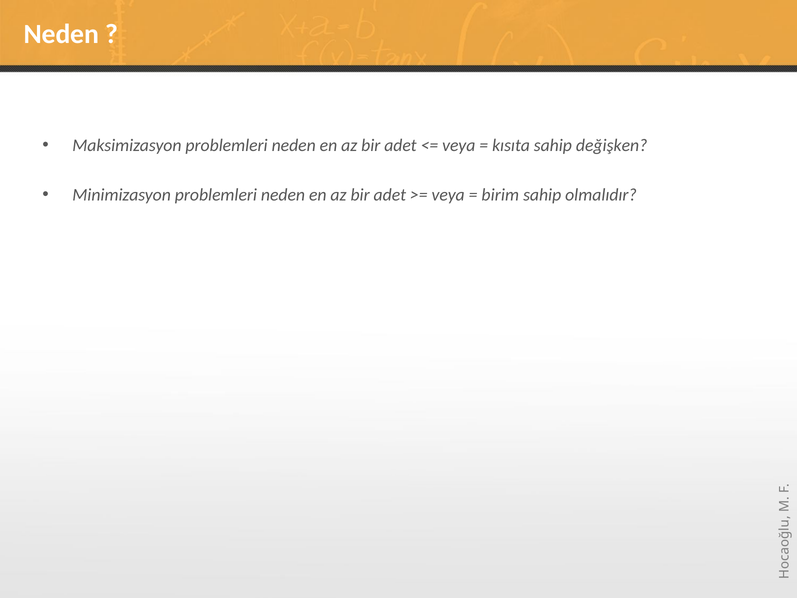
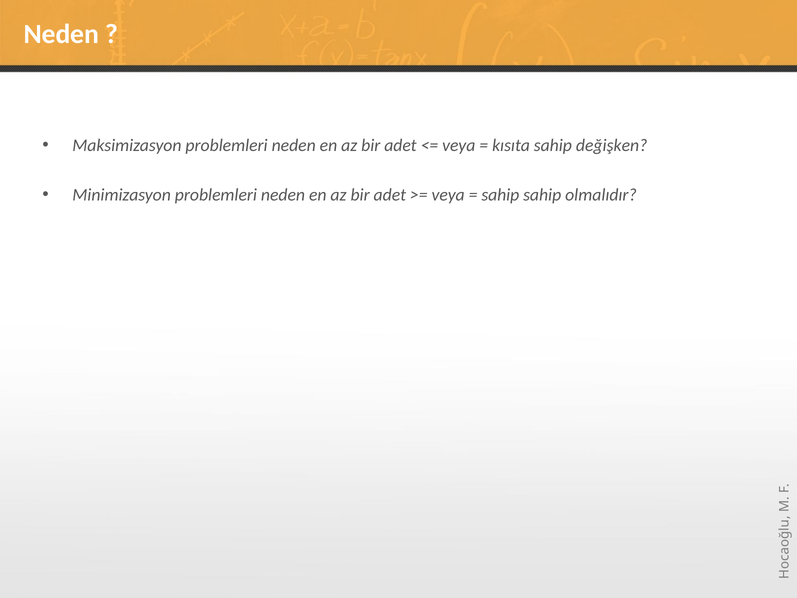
birim: birim -> sahip (500, 195)
